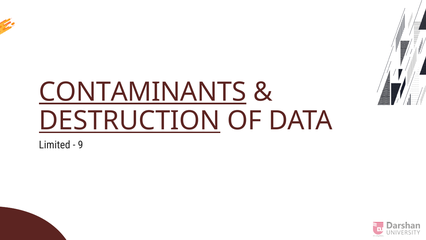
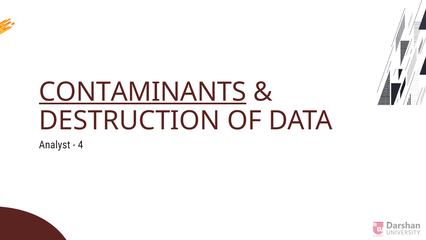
DESTRUCTION underline: present -> none (130, 121)
Limited: Limited -> Analyst (55, 145)
9: 9 -> 4 (81, 145)
